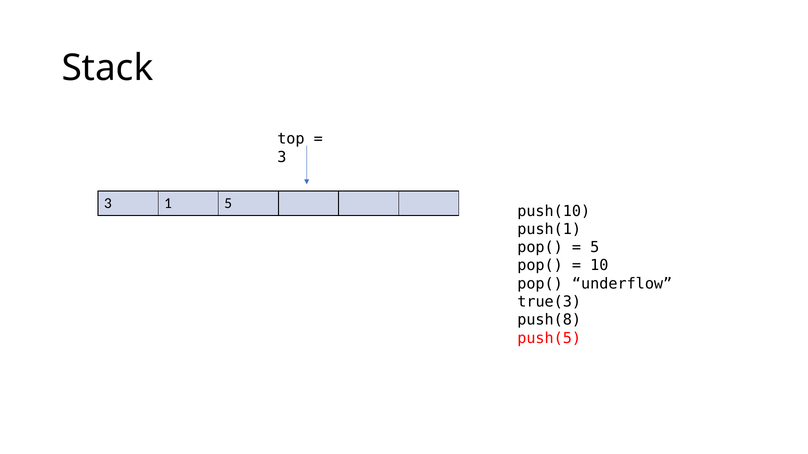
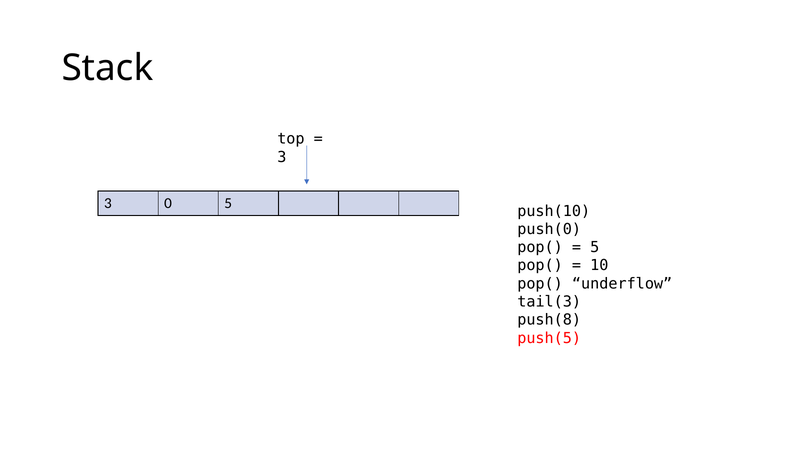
1: 1 -> 0 (168, 204)
push(1: push(1 -> push(0 (549, 229)
true(3: true(3 -> tail(3 (549, 302)
